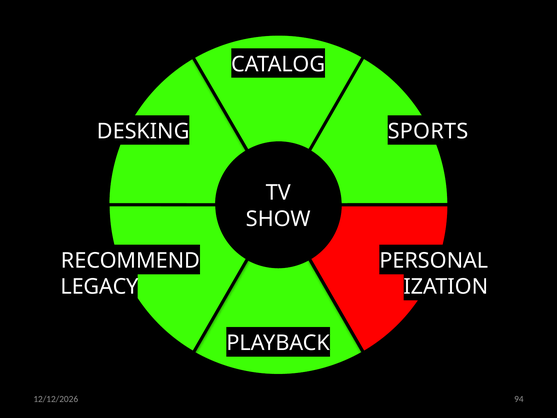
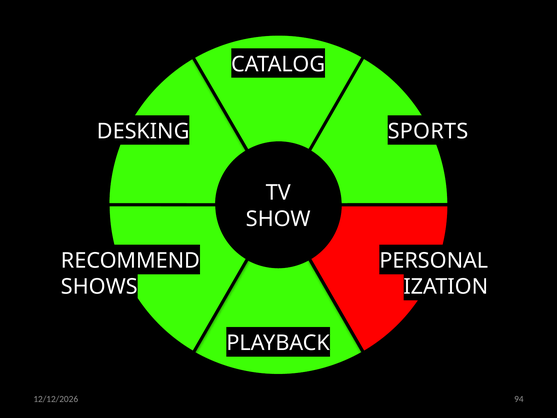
LEGACY: LEGACY -> SHOWS (99, 287)
